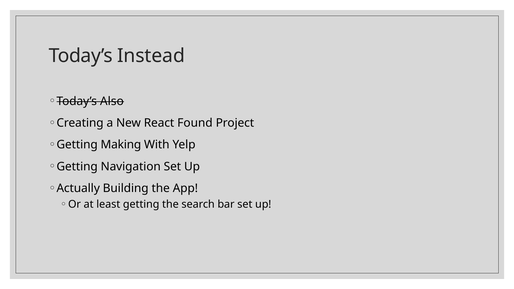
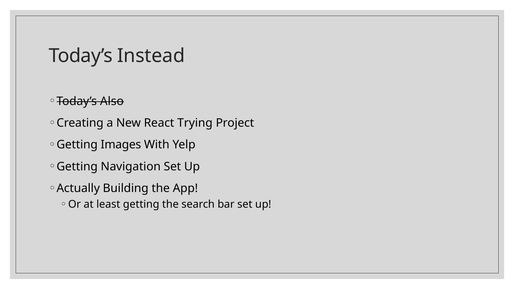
Found: Found -> Trying (195, 123)
Making: Making -> Images (121, 145)
